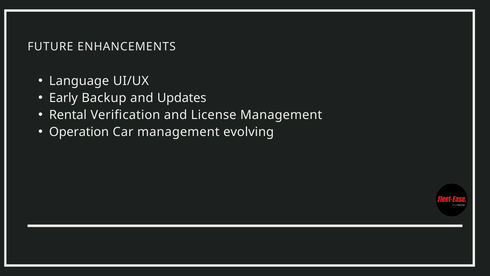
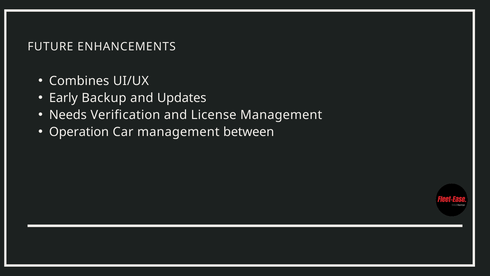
Language: Language -> Combines (79, 81)
Rental: Rental -> Needs (68, 115)
evolving: evolving -> between (249, 132)
